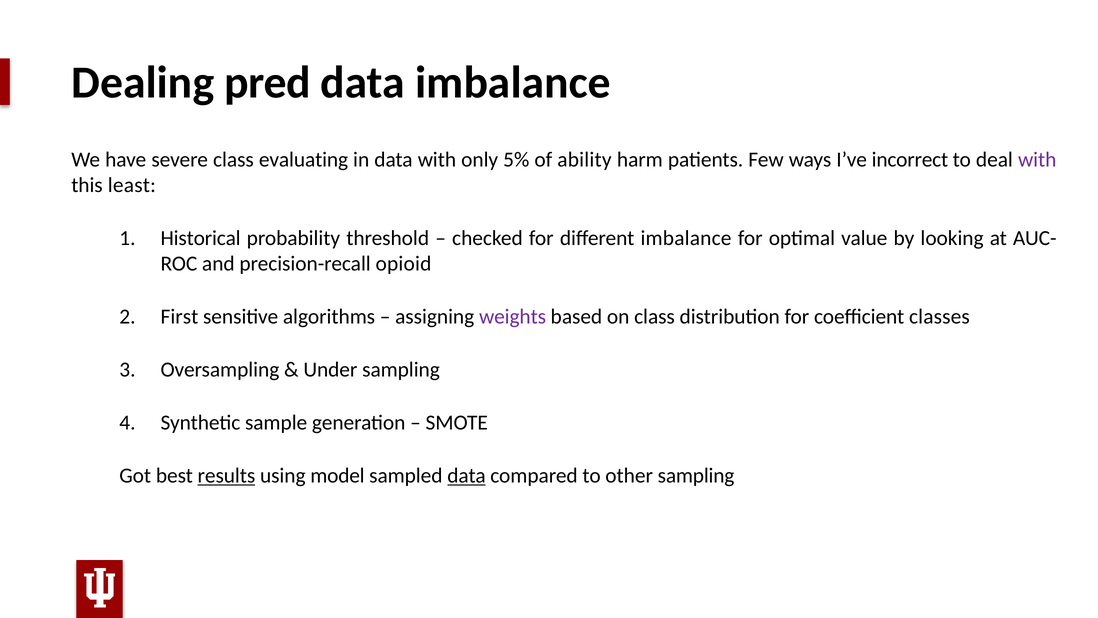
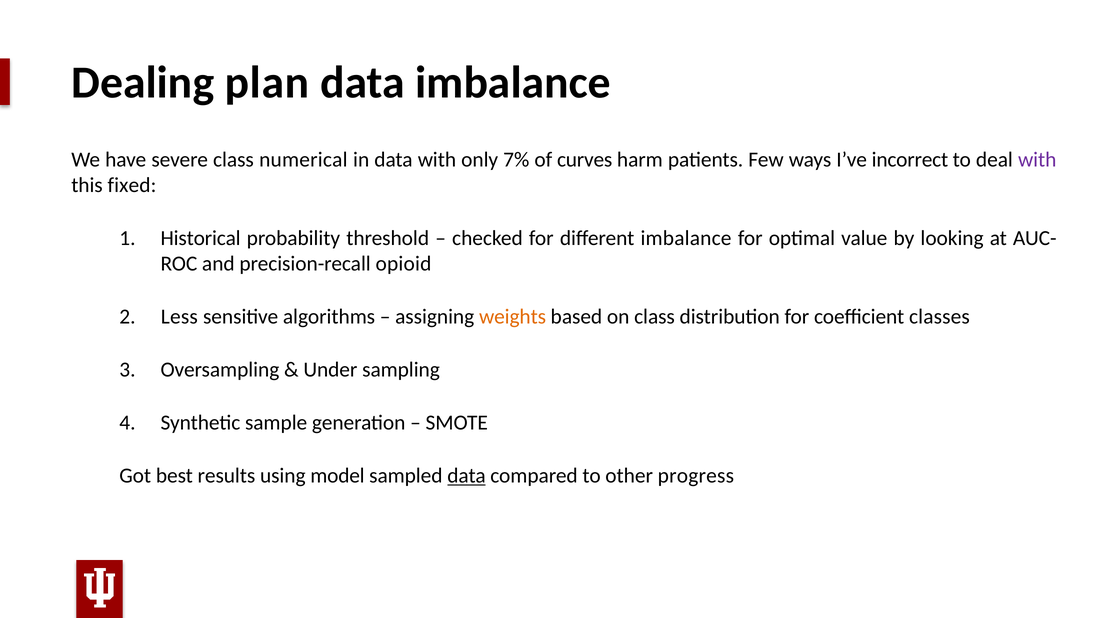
pred: pred -> plan (267, 83)
evaluating: evaluating -> numerical (303, 159)
5%: 5% -> 7% (516, 159)
ability: ability -> curves (585, 159)
least: least -> fixed (132, 185)
First: First -> Less (179, 316)
weights colour: purple -> orange (513, 316)
results underline: present -> none (226, 475)
other sampling: sampling -> progress (696, 475)
